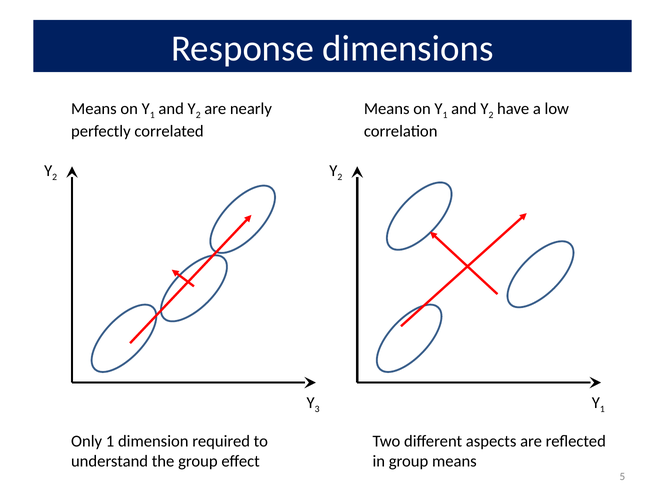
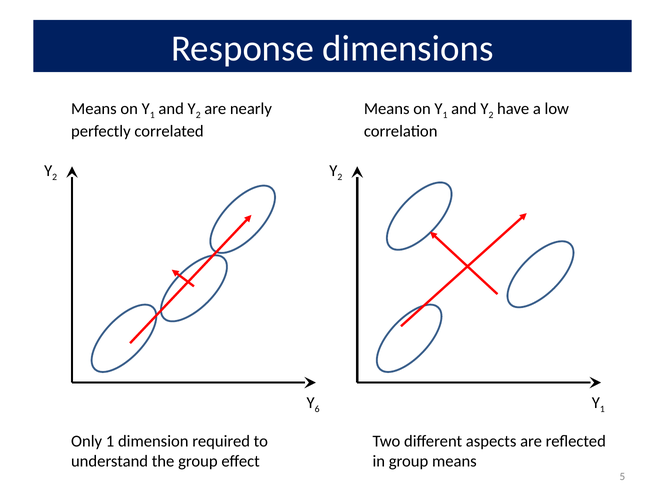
3: 3 -> 6 (317, 409)
